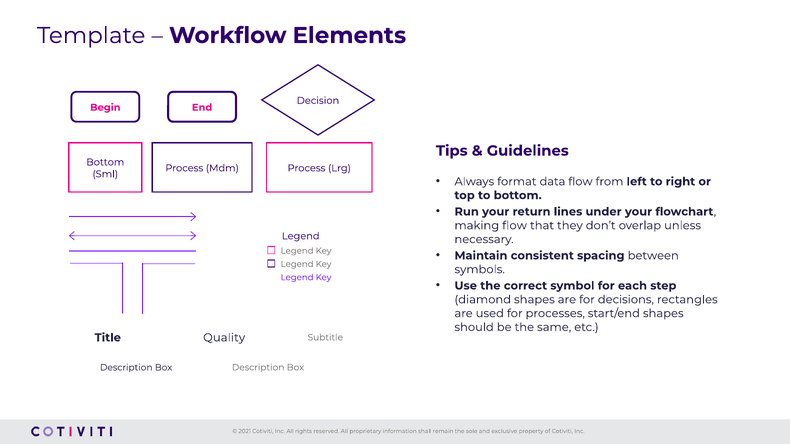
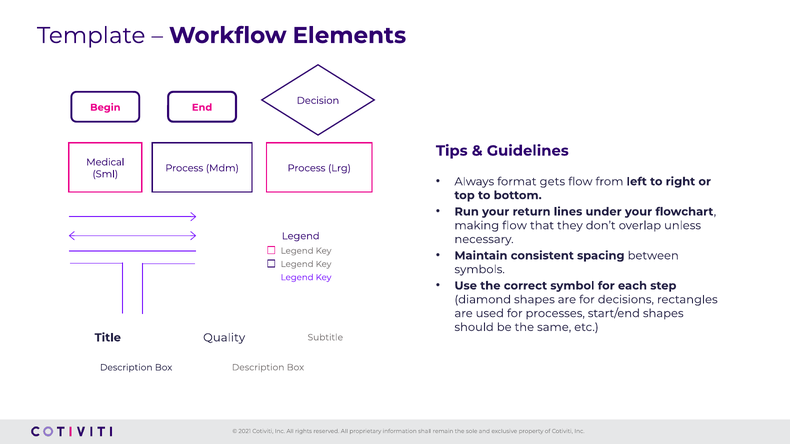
Bottom: Bottom -> Medical (105, 162)
data: data -> gets (552, 182)
